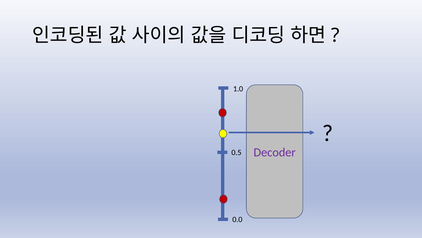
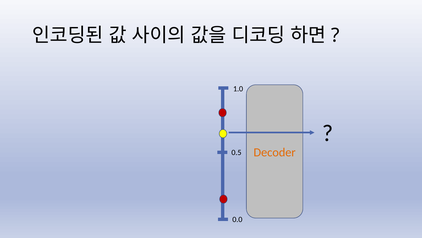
Decoder colour: purple -> orange (275, 152)
